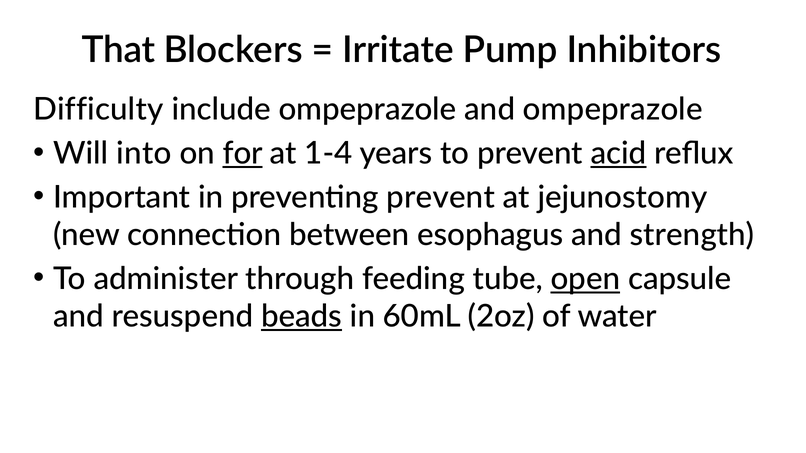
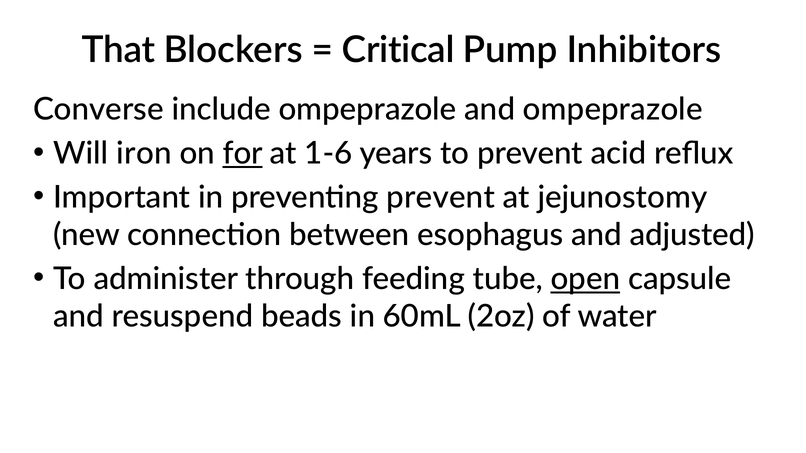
Irritate: Irritate -> Critical (398, 50)
Difficulty: Difficulty -> Converse (98, 110)
into: into -> iron (144, 154)
1-4: 1-4 -> 1-6 (328, 154)
acid underline: present -> none (619, 154)
strength: strength -> adjusted (692, 235)
beads underline: present -> none (302, 317)
